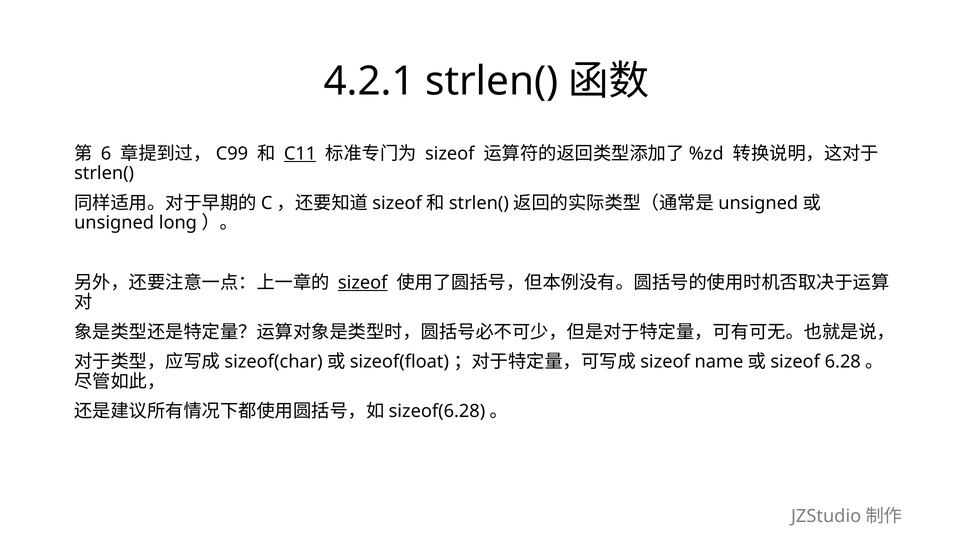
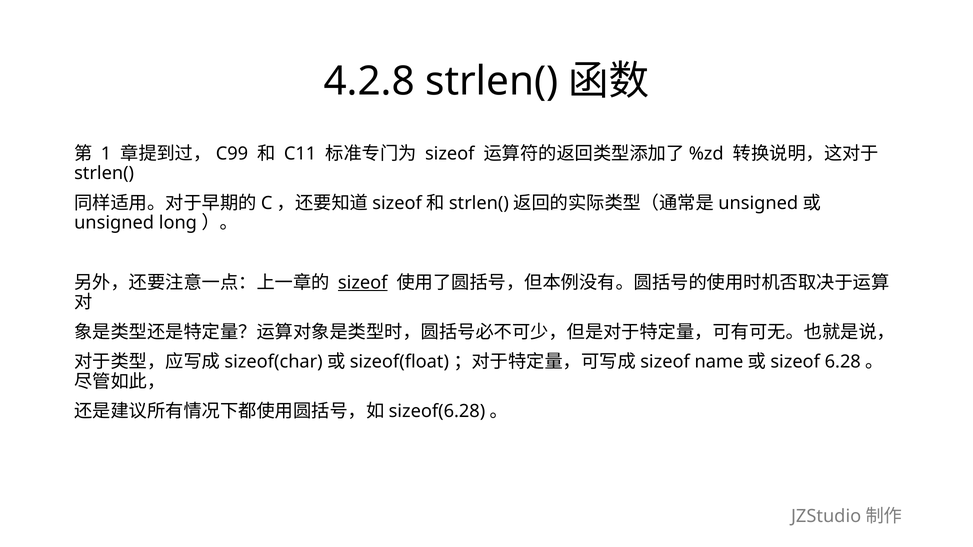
4.2.1: 4.2.1 -> 4.2.8 (369, 81)
6: 6 -> 1 (106, 154)
C11 underline: present -> none (300, 154)
